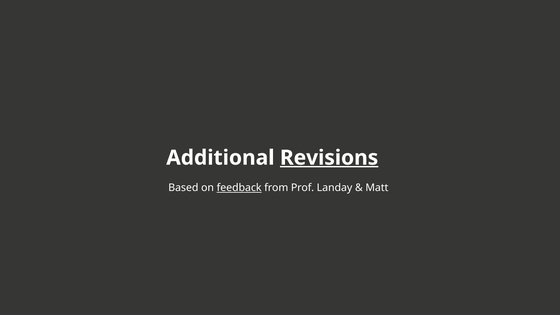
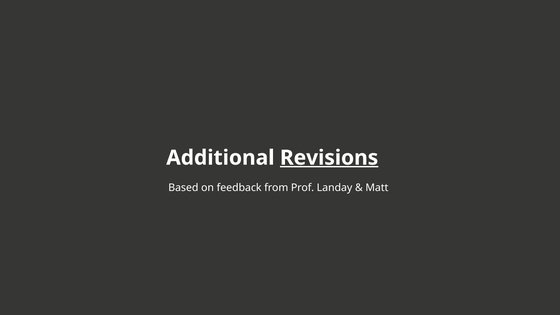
feedback underline: present -> none (239, 188)
